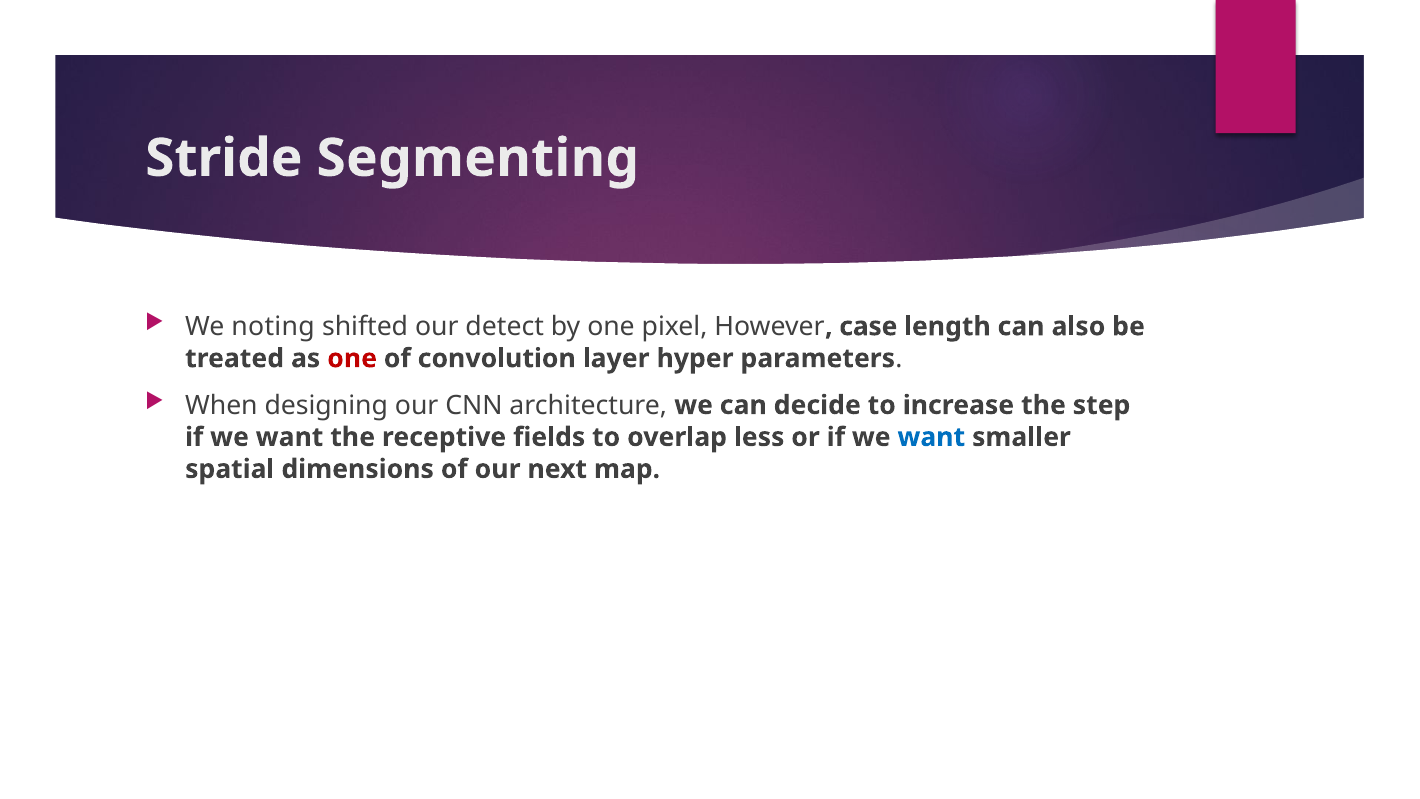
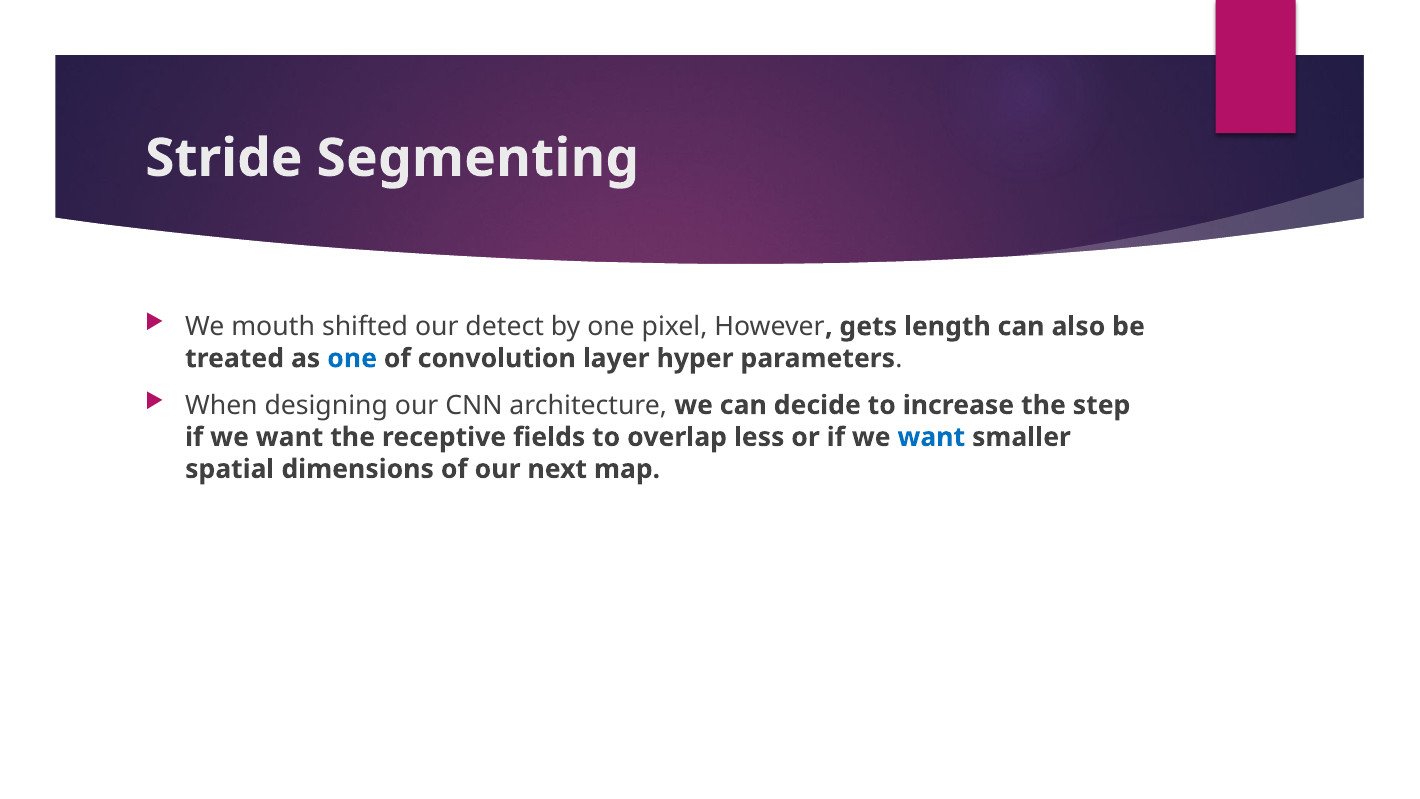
noting: noting -> mouth (273, 326)
case: case -> gets (868, 326)
one colour: red -> blue (352, 358)
